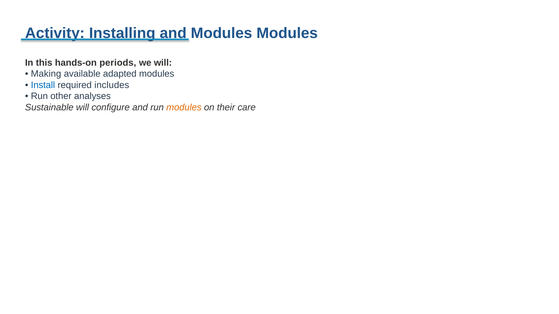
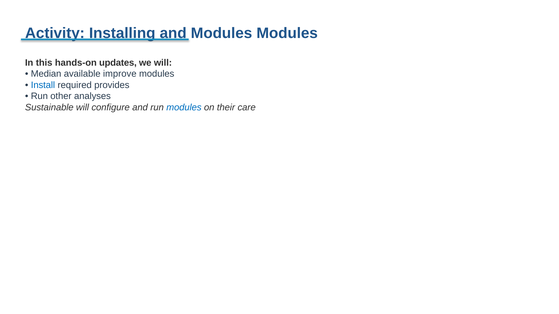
periods: periods -> updates (118, 63)
Making: Making -> Median (46, 74)
adapted: adapted -> improve (120, 74)
includes: includes -> provides (112, 85)
modules colour: orange -> blue (184, 108)
